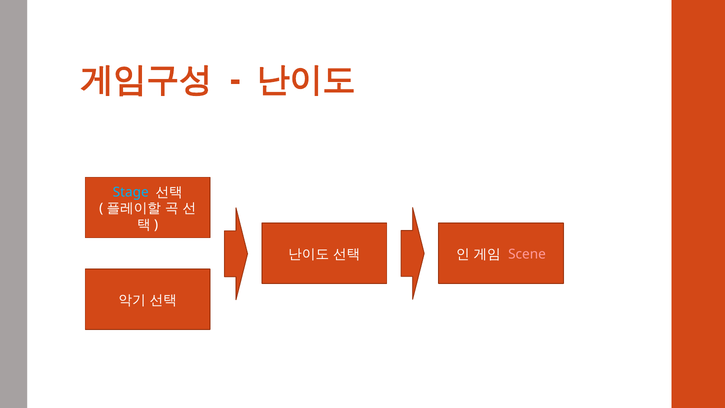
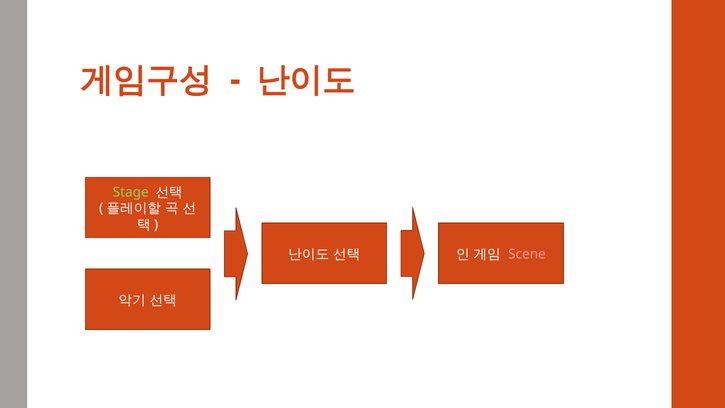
Stage colour: light blue -> light green (131, 192)
